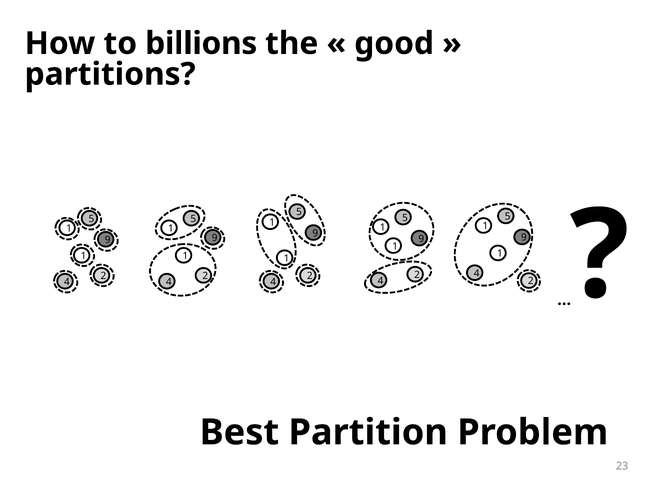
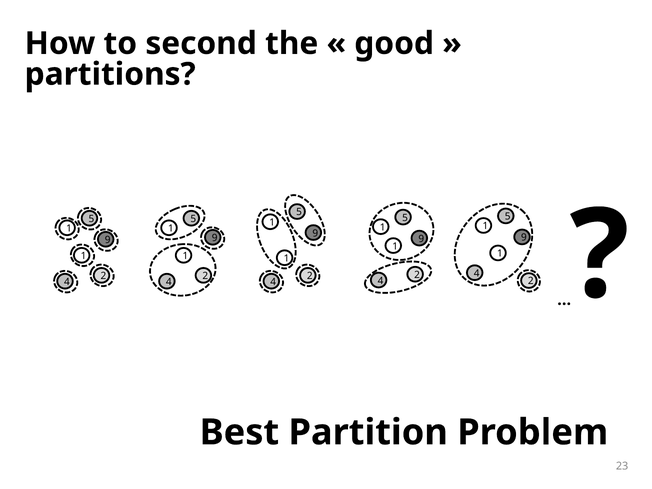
billions: billions -> second (201, 43)
